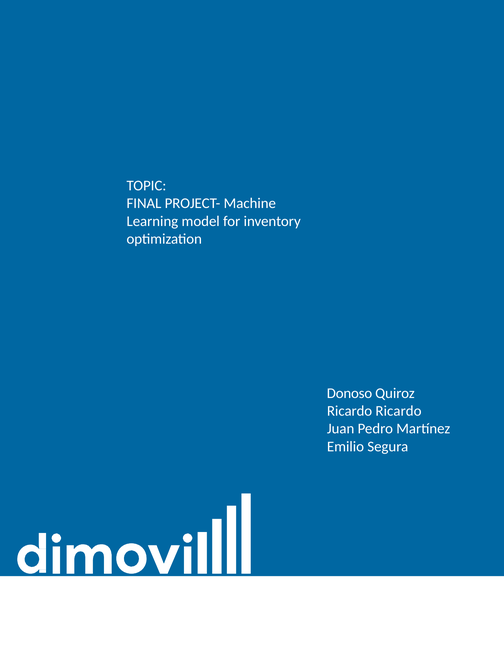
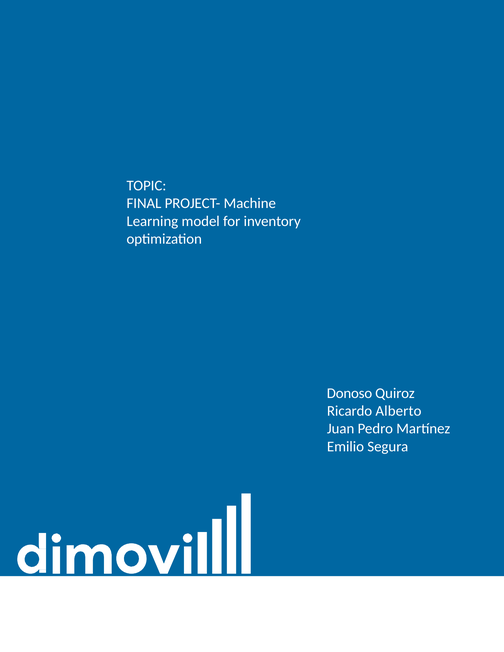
Ricardo Ricardo: Ricardo -> Alberto (398, 411)
